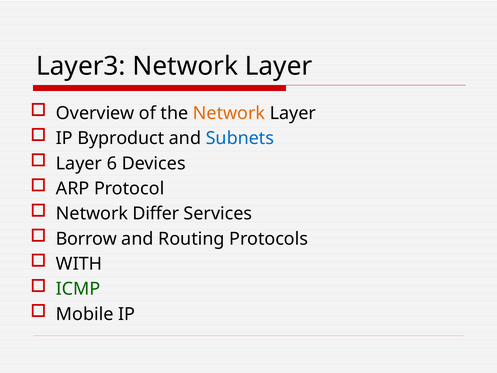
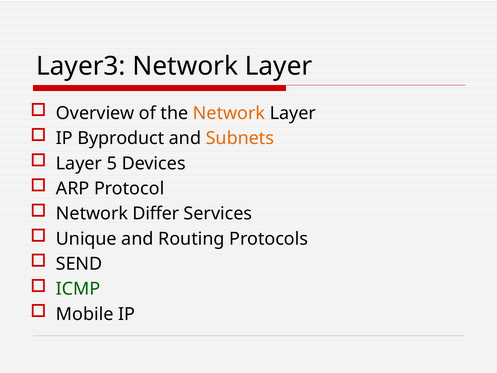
Subnets colour: blue -> orange (240, 138)
6: 6 -> 5 (112, 163)
Borrow: Borrow -> Unique (86, 239)
WITH: WITH -> SEND (79, 264)
